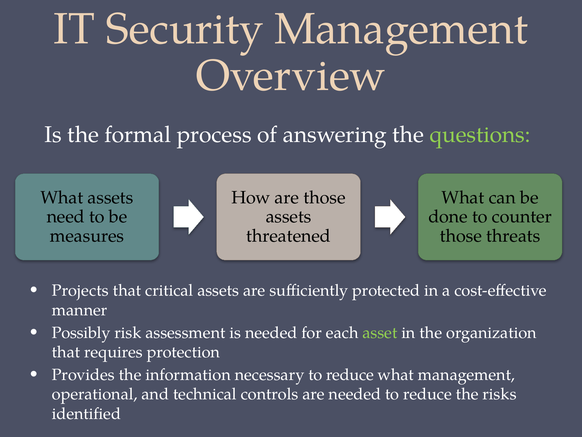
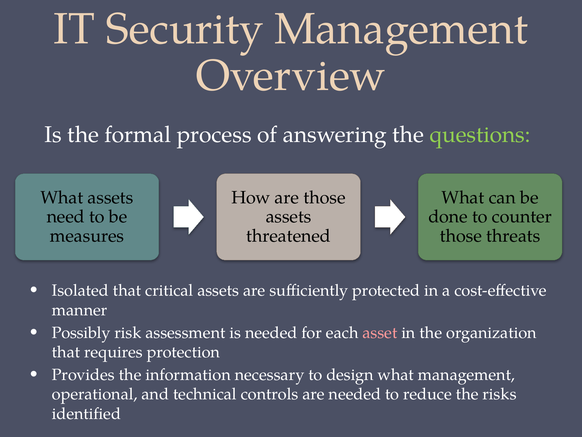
Projects: Projects -> Isolated (80, 290)
asset colour: light green -> pink (380, 332)
necessary to reduce: reduce -> design (350, 374)
